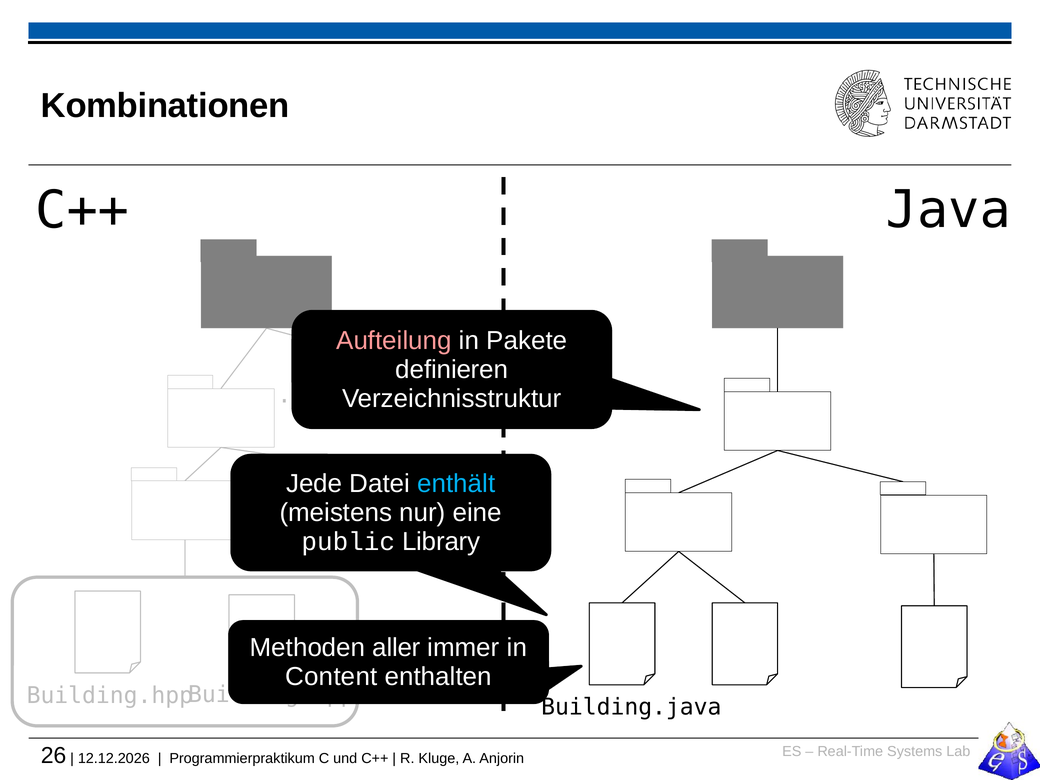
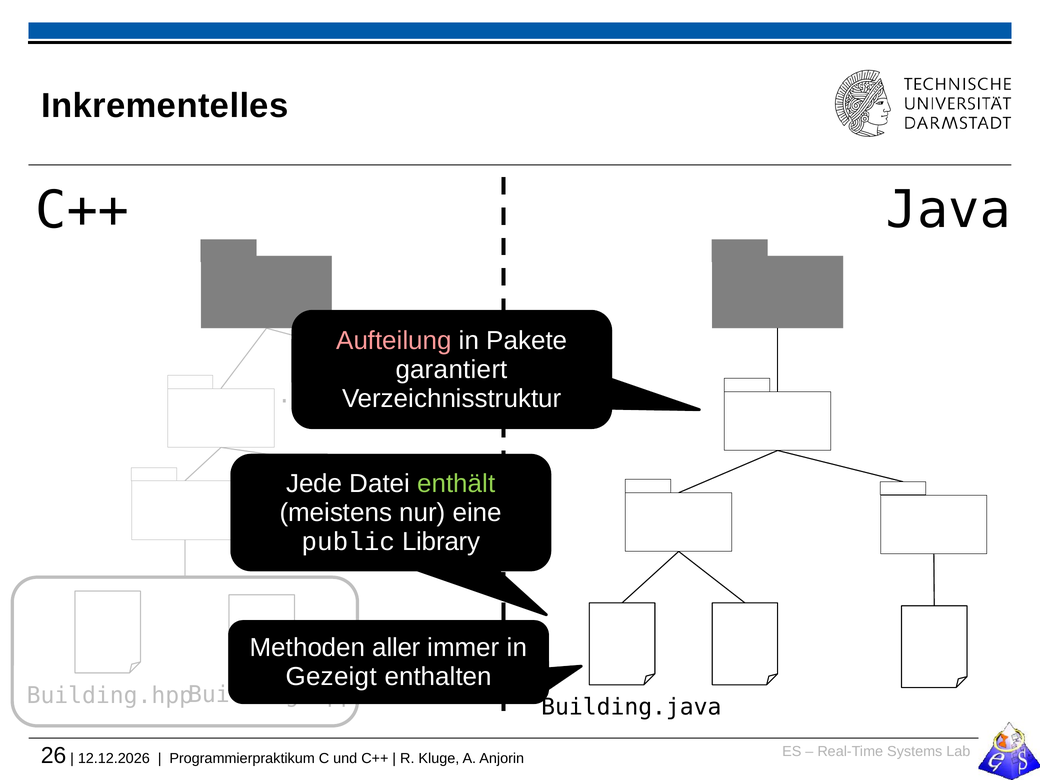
Kombinationen: Kombinationen -> Inkrementelles (165, 106)
definieren: definieren -> garantiert (452, 370)
enthält colour: light blue -> light green (456, 484)
Content: Content -> Gezeigt (331, 677)
